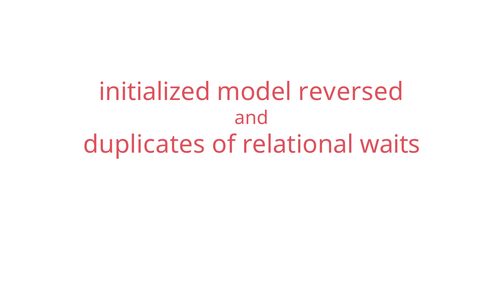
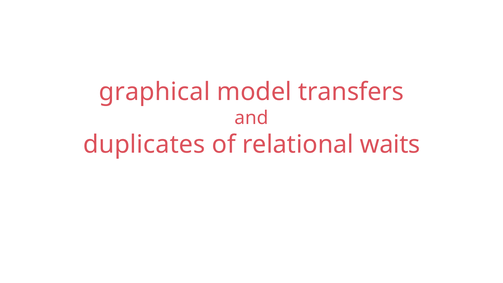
initialized: initialized -> graphical (155, 92)
reversed: reversed -> transfers (351, 92)
